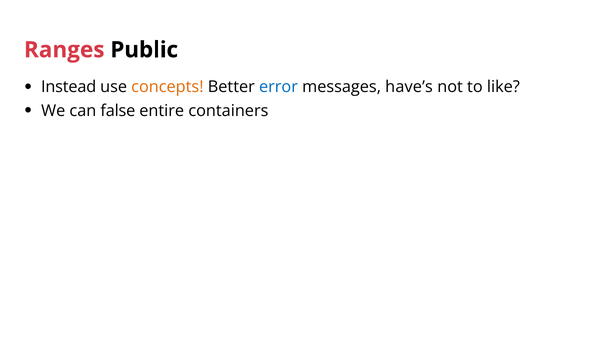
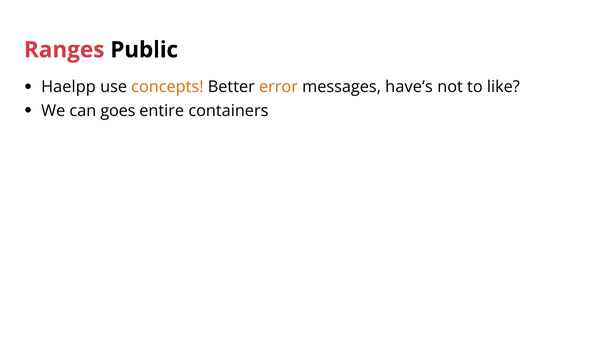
Instead: Instead -> Haelpp (68, 87)
error colour: blue -> orange (278, 87)
false: false -> goes (118, 111)
